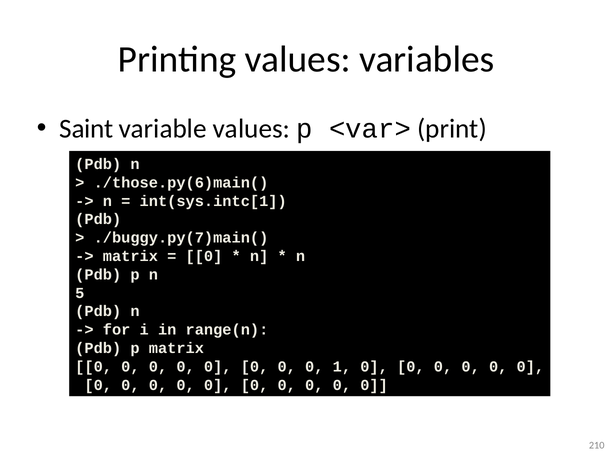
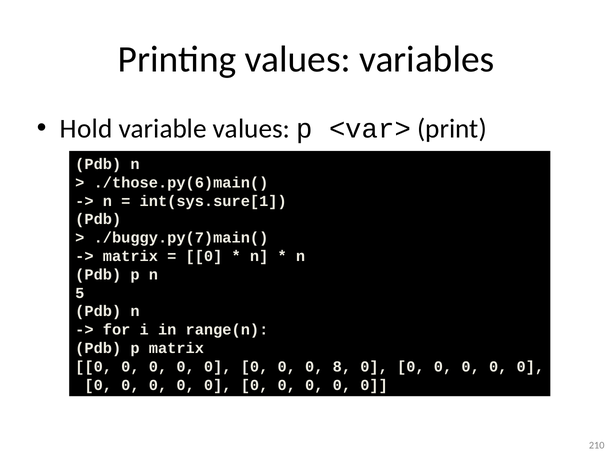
Saint: Saint -> Hold (86, 129)
int(sys.intc[1: int(sys.intc[1 -> int(sys.sure[1 (213, 201)
1: 1 -> 8 (342, 366)
